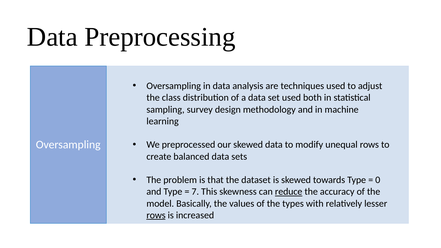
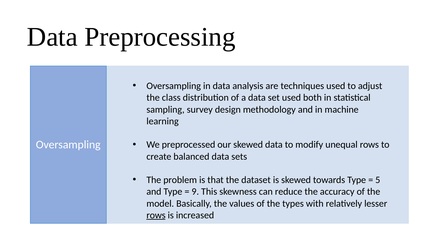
0: 0 -> 5 (378, 180)
7: 7 -> 9 (195, 192)
reduce underline: present -> none (289, 192)
